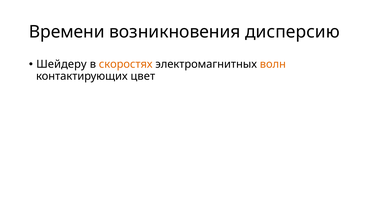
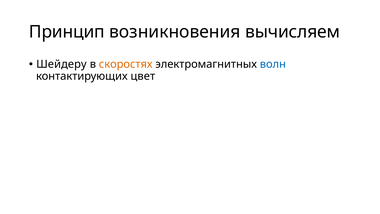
Времени: Времени -> Принцип (67, 32)
дисперсию: дисперсию -> вычисляем (293, 32)
волн colour: orange -> blue (273, 64)
